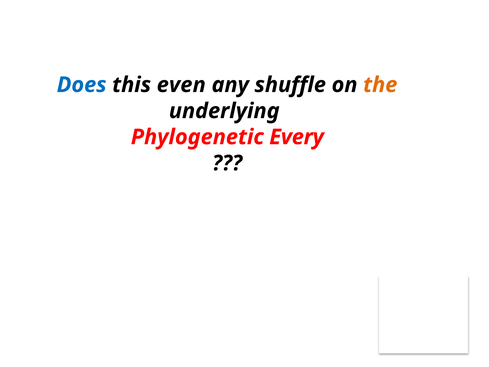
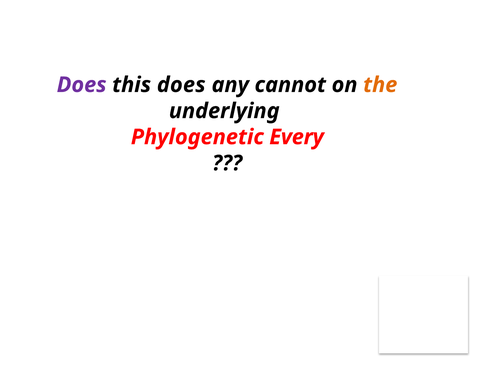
Does colour: blue -> purple (82, 85)
this even: even -> does (181, 85)
shuffle: shuffle -> cannot (290, 85)
